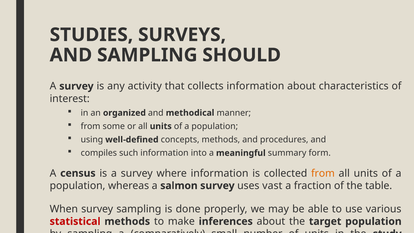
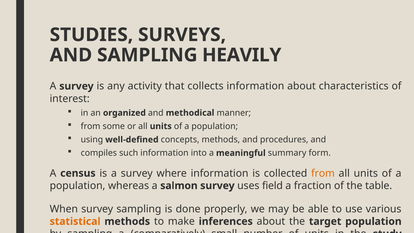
SHOULD: SHOULD -> HEAVILY (242, 55)
vast: vast -> field (272, 186)
statistical colour: red -> orange (75, 221)
